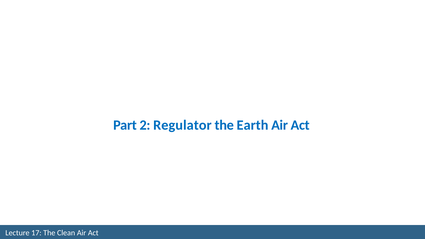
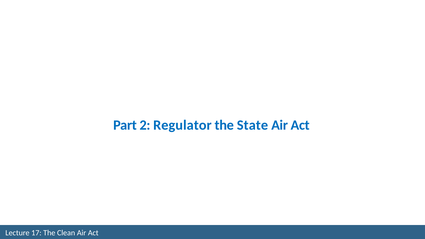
Earth: Earth -> State (252, 125)
